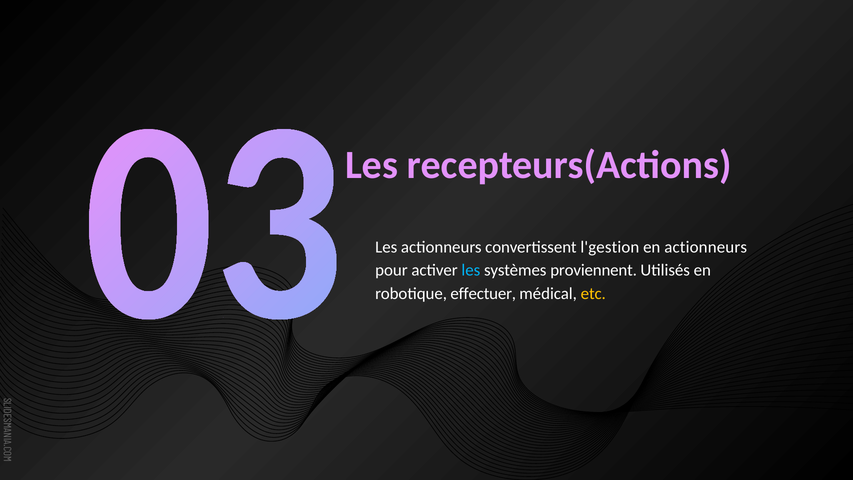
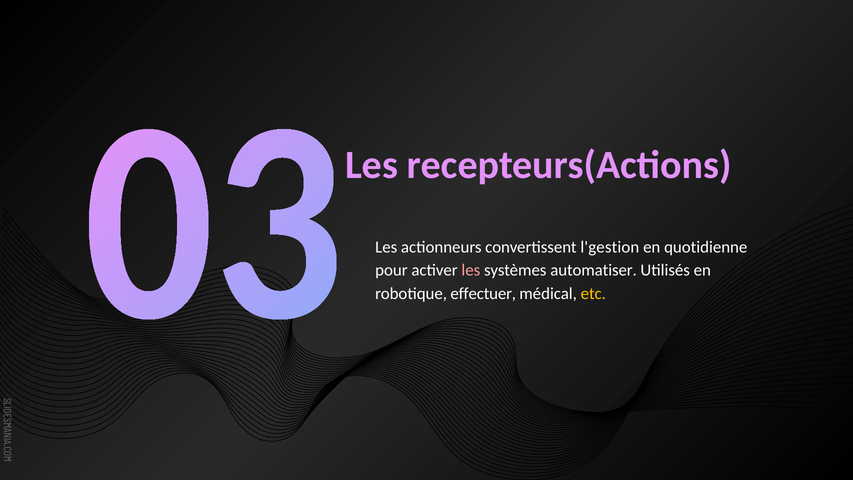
en actionneurs: actionneurs -> quotidienne (706, 247)
les colour: light blue -> pink (471, 270)
proviennent: proviennent -> automatiser (594, 270)
